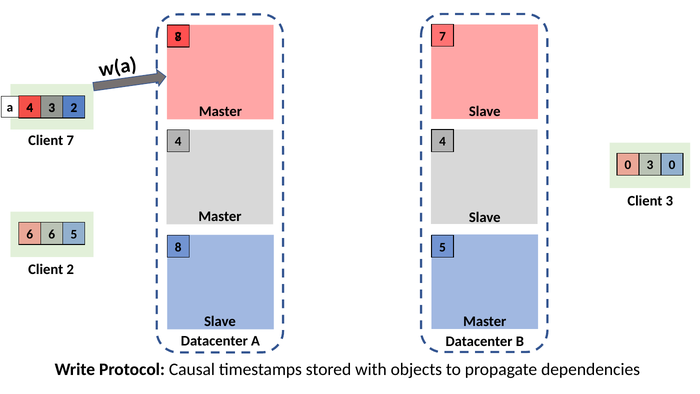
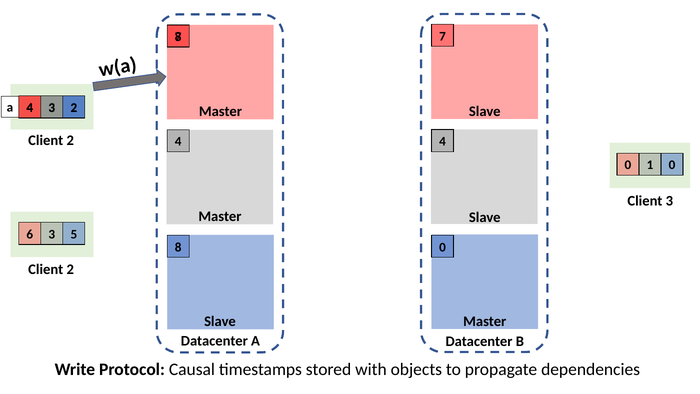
7: 7 -> 2 (70, 140)
0 3: 3 -> 1 (650, 165)
6 6: 6 -> 3 (52, 234)
8 5: 5 -> 0 (442, 247)
